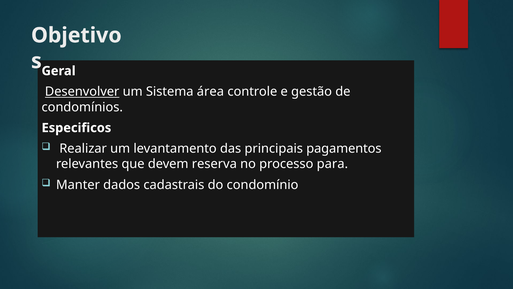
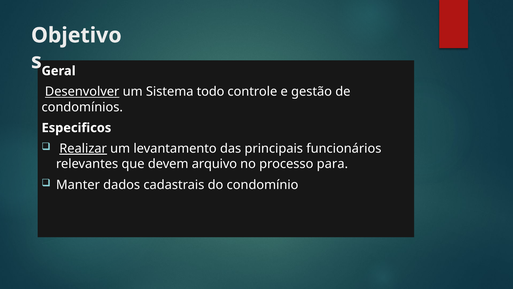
área: área -> todo (211, 92)
Realizar underline: none -> present (83, 148)
pagamentos: pagamentos -> funcionários (344, 148)
reserva: reserva -> arquivo (214, 164)
